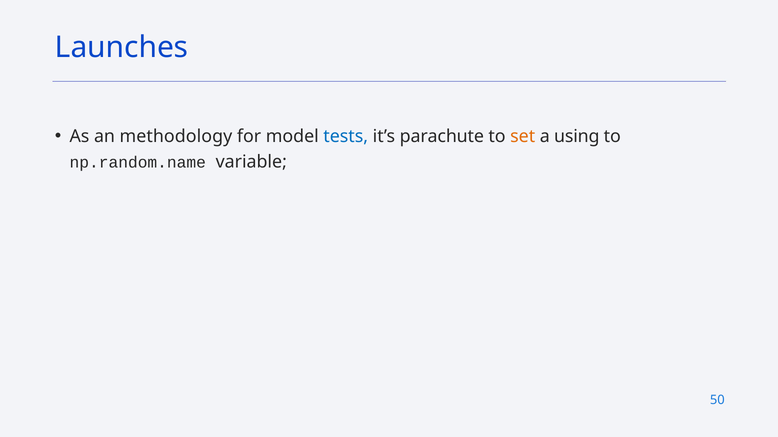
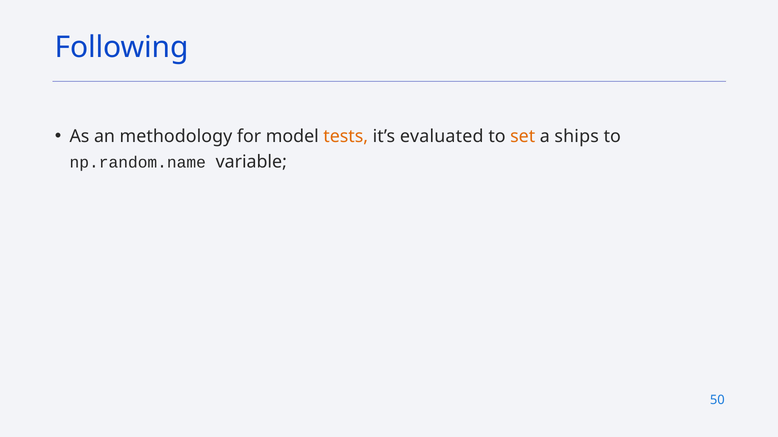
Launches: Launches -> Following (122, 48)
tests colour: blue -> orange (346, 136)
parachute: parachute -> evaluated (442, 136)
using: using -> ships (577, 136)
